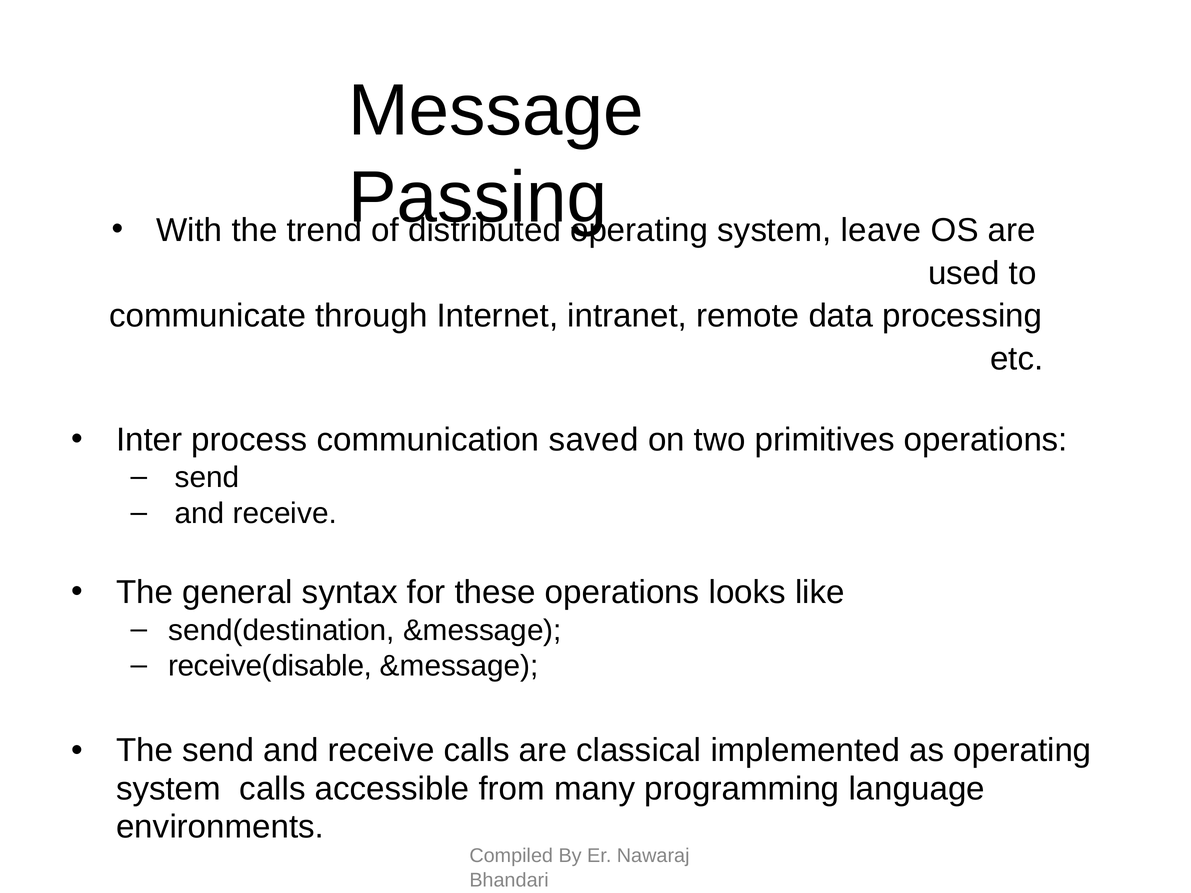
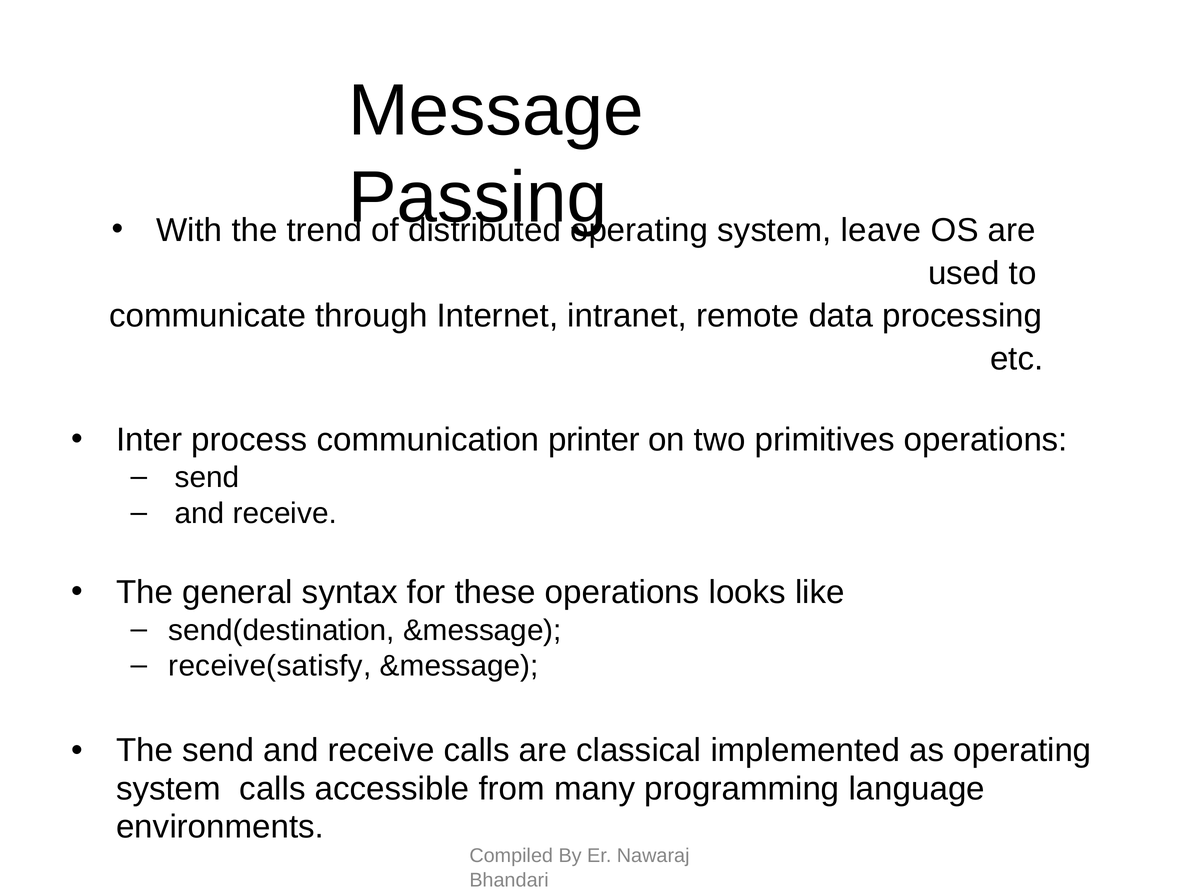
saved: saved -> printer (594, 440)
receive(disable: receive(disable -> receive(satisfy (270, 666)
